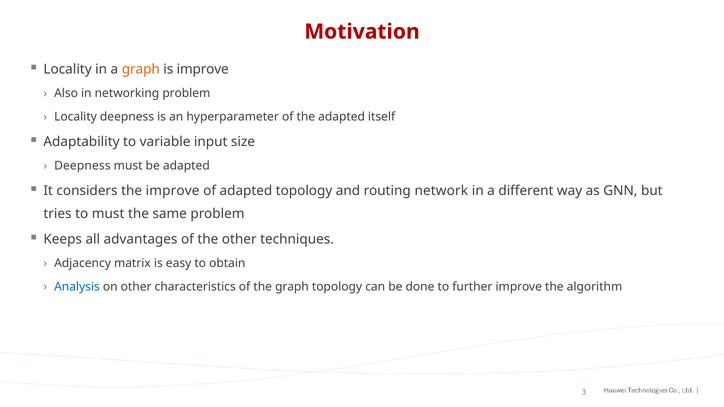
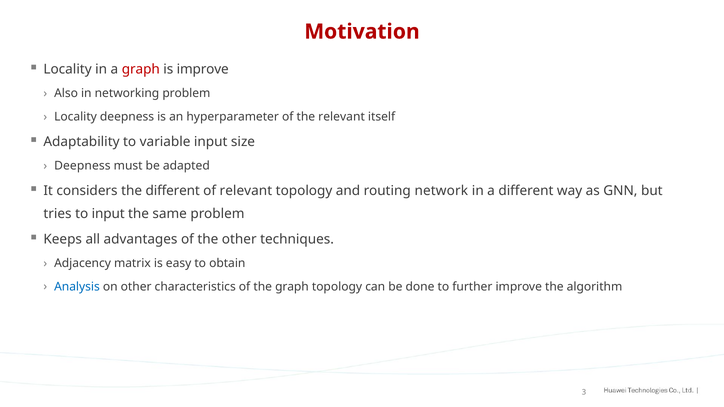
graph colour: orange -> red (141, 70)
the adapted: adapted -> relevant (342, 117)
the improve: improve -> different (173, 191)
of adapted: adapted -> relevant (246, 191)
to must: must -> input (108, 214)
